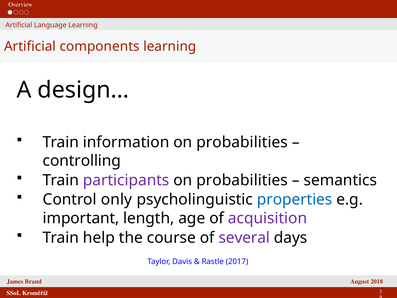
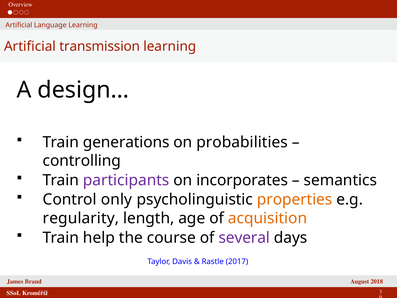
components: components -> transmission (100, 46)
information: information -> generations (126, 142)
probabilities: probabilities -> incorporates (242, 180)
properties colour: blue -> orange (295, 199)
important: important -> regularity (81, 218)
acquisition colour: purple -> orange (268, 218)
